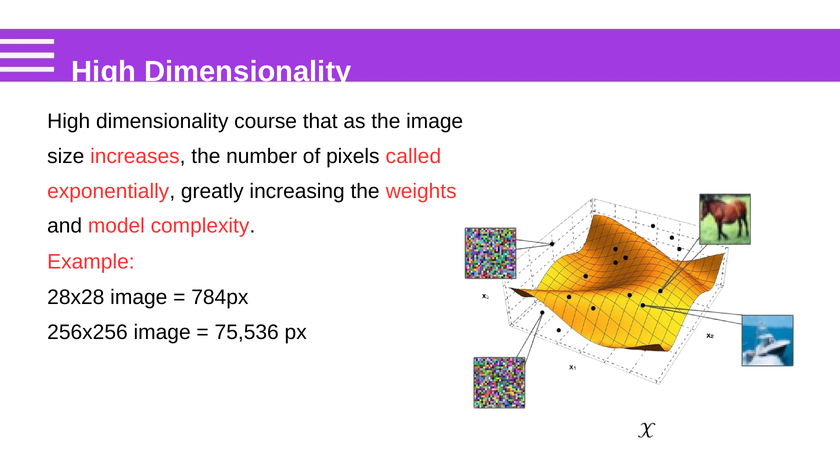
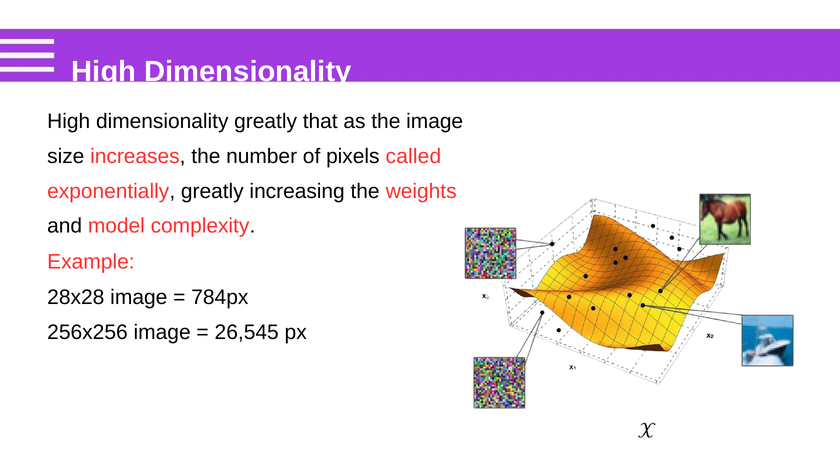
dimensionality course: course -> greatly (266, 122)
75,536: 75,536 -> 26,545 (247, 333)
